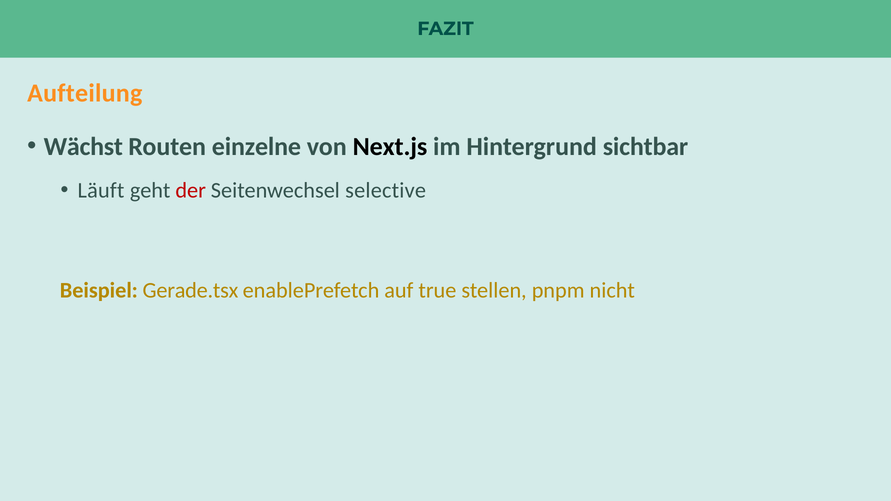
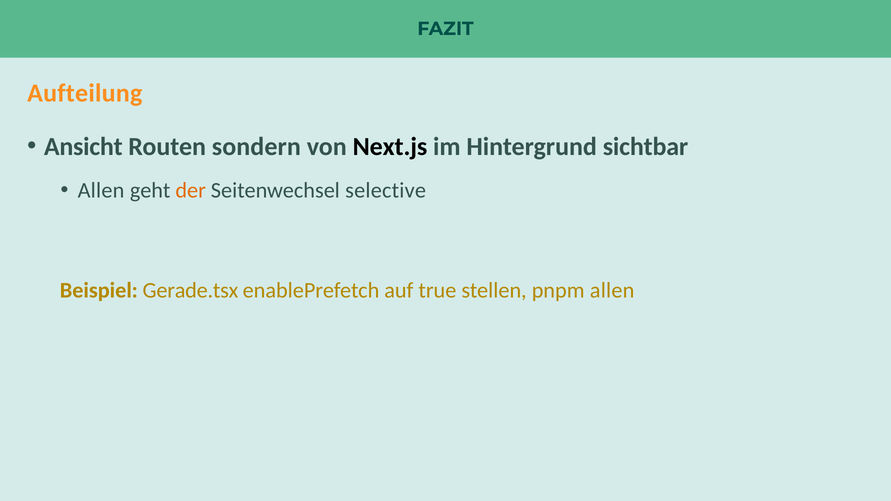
Wächst: Wächst -> Ansicht (83, 147)
einzelne: einzelne -> sondern (256, 147)
Läuft: Läuft -> Allen (101, 191)
der colour: red -> orange (191, 191)
pnpm nicht: nicht -> allen (612, 290)
